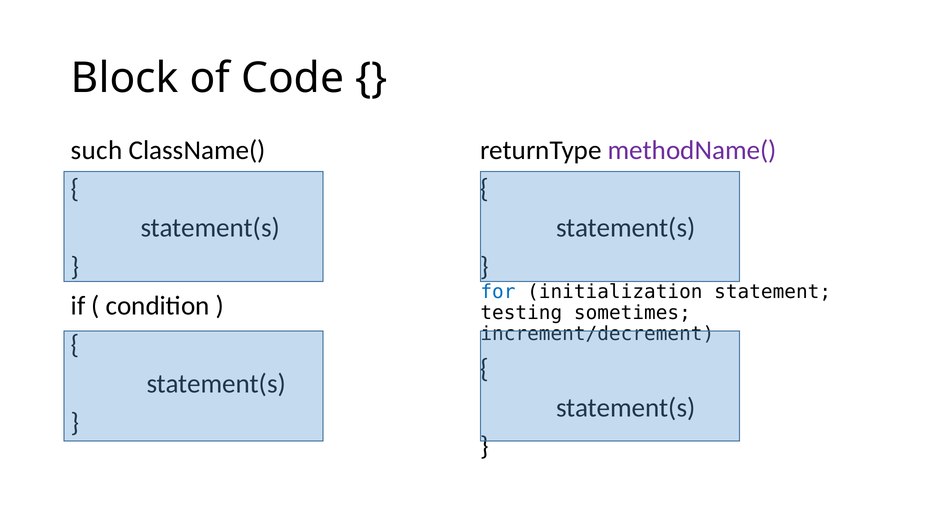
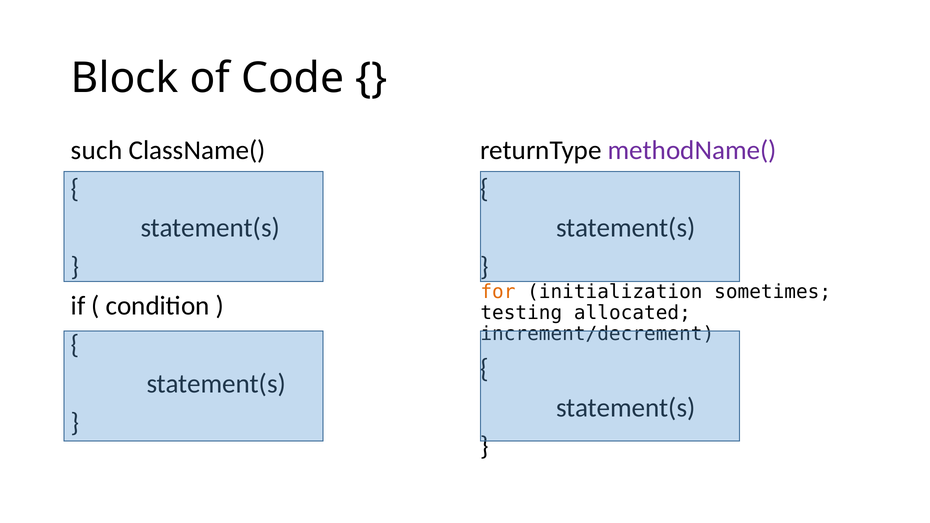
for colour: blue -> orange (498, 292)
statement: statement -> sometimes (773, 292)
sometimes: sometimes -> allocated (632, 313)
